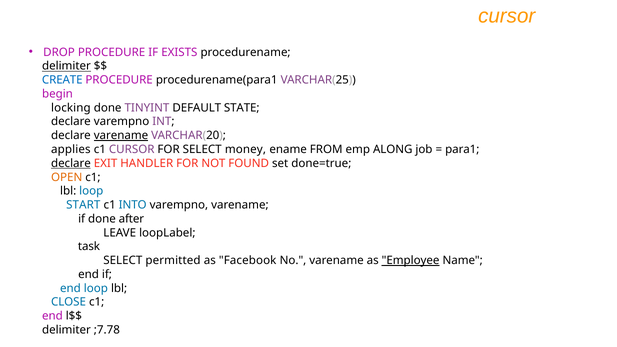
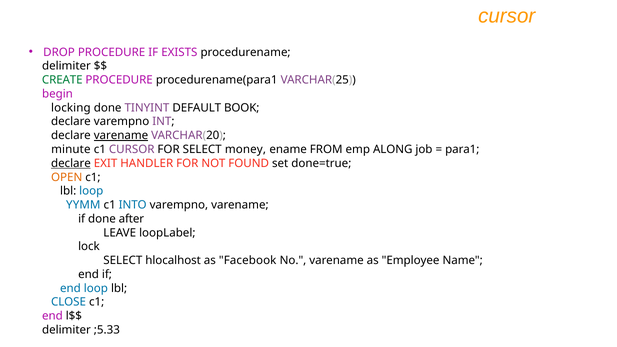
delimiter underline: present -> none (66, 66)
CREATE colour: blue -> green (62, 80)
STATE: STATE -> BOOK (242, 108)
applies: applies -> minute (71, 149)
START: START -> YYMM (83, 205)
task: task -> lock (89, 247)
permitted: permitted -> hlocalhost (173, 261)
Employee underline: present -> none (411, 261)
;7.78: ;7.78 -> ;5.33 (107, 330)
